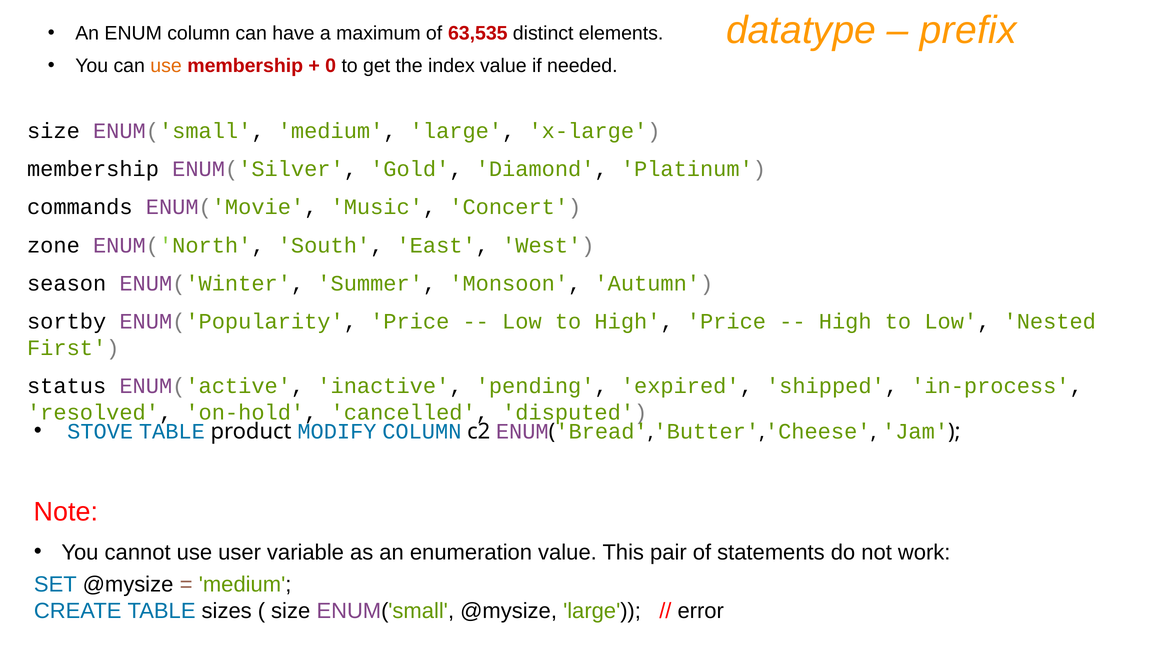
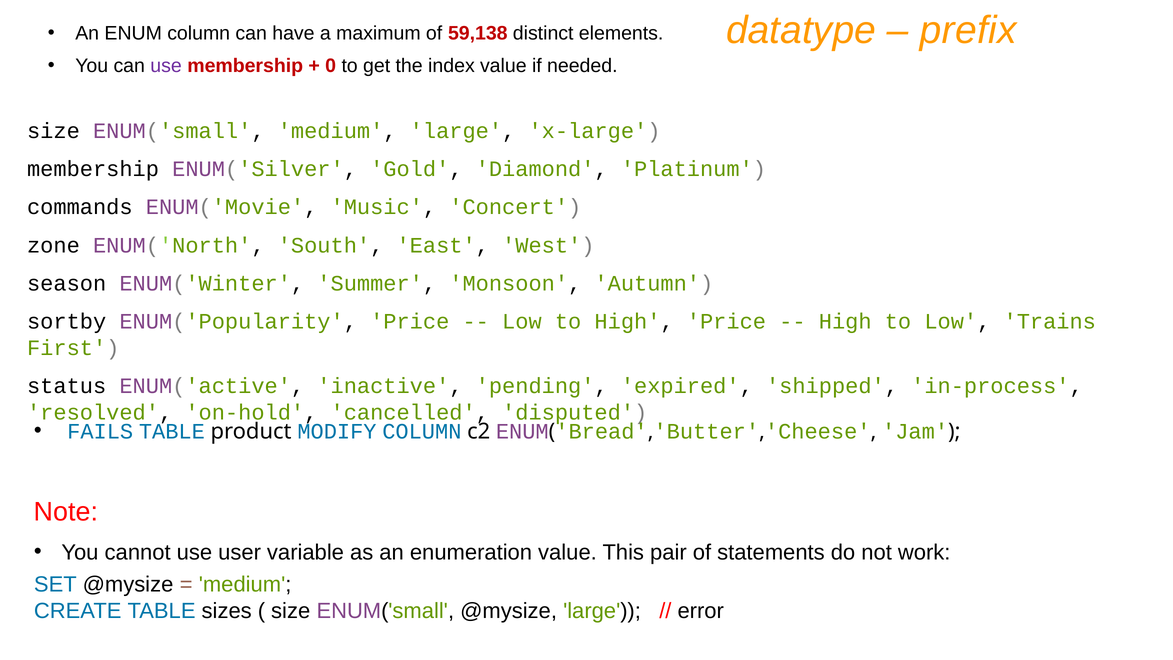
63,535: 63,535 -> 59,138 (478, 34)
use colour: orange -> purple (166, 66)
Nested: Nested -> Trains (1050, 321)
STOVE: STOVE -> FAILS (100, 431)
